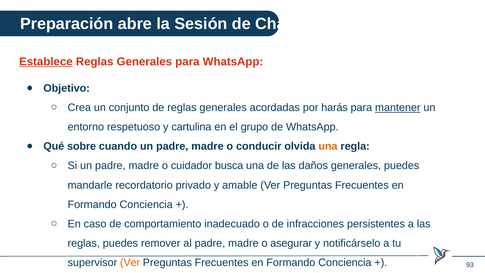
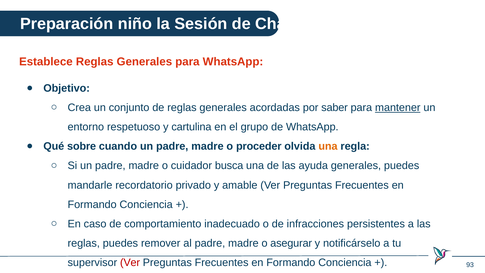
abre: abre -> niño (135, 24)
Establece underline: present -> none (46, 62)
harás: harás -> saber (335, 108)
conducir: conducir -> proceder (259, 146)
daños: daños -> ayuda (313, 166)
Ver colour: orange -> red (130, 263)
